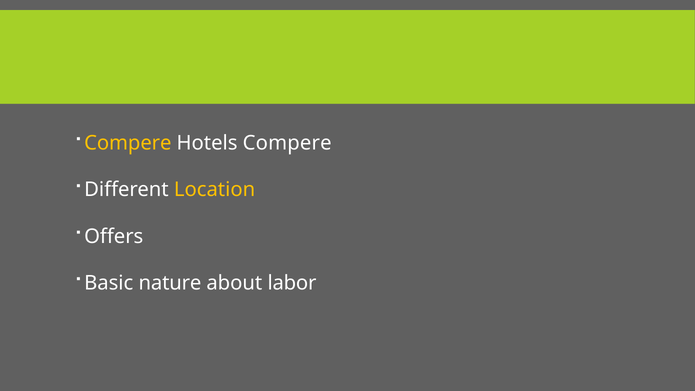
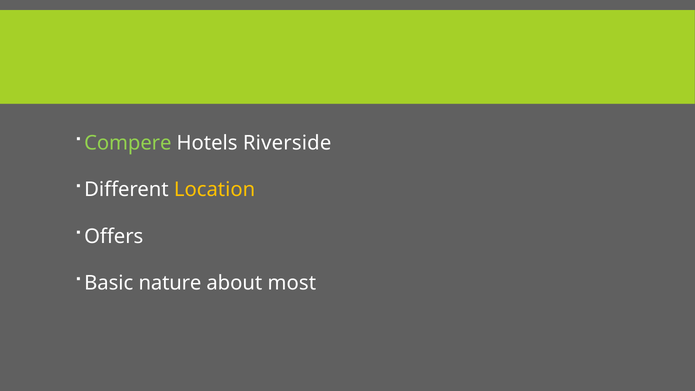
Compere colour: yellow -> light green (128, 143)
Hotels Compere: Compere -> Riverside (287, 143)
labor: labor -> most (292, 283)
